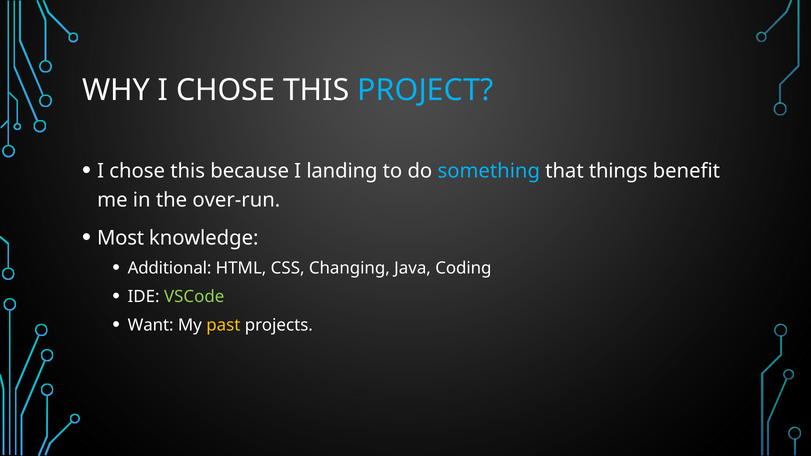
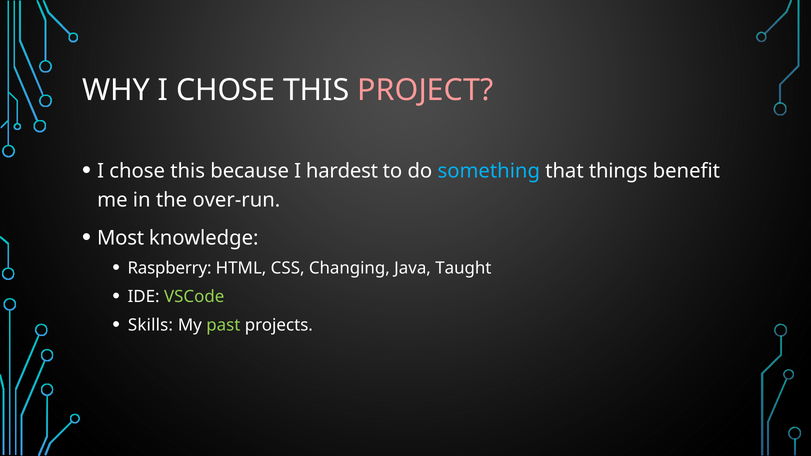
PROJECT colour: light blue -> pink (425, 90)
landing: landing -> hardest (342, 171)
Additional: Additional -> Raspberry (170, 268)
Coding: Coding -> Taught (463, 268)
Want: Want -> Skills (150, 325)
past colour: yellow -> light green (223, 325)
